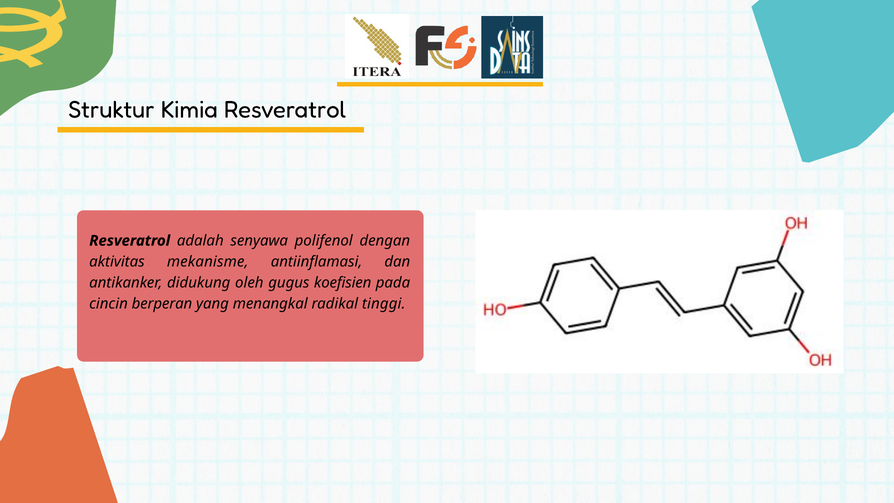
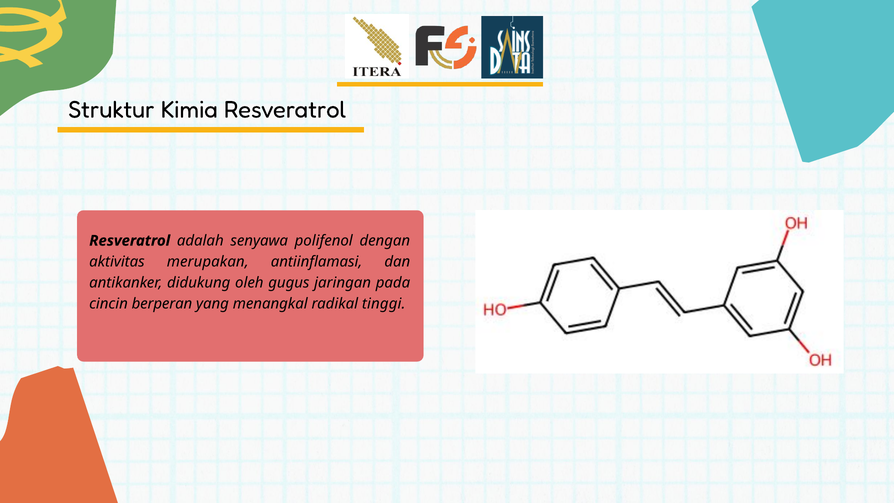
mekanisme: mekanisme -> merupakan (208, 262)
koefisien: koefisien -> jaringan (343, 283)
